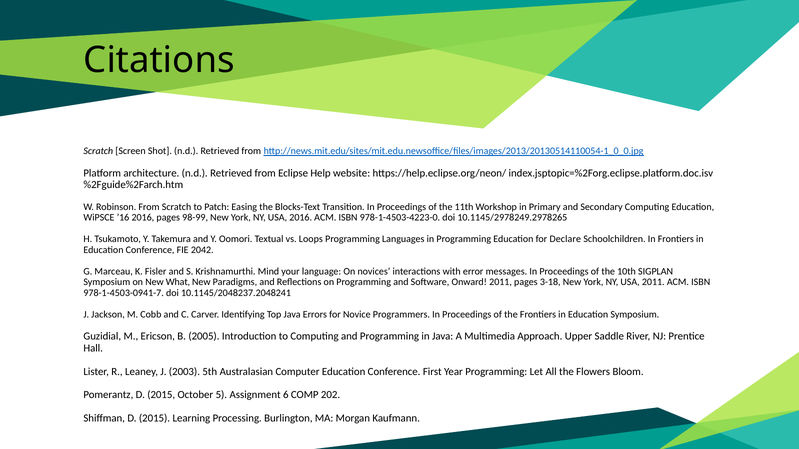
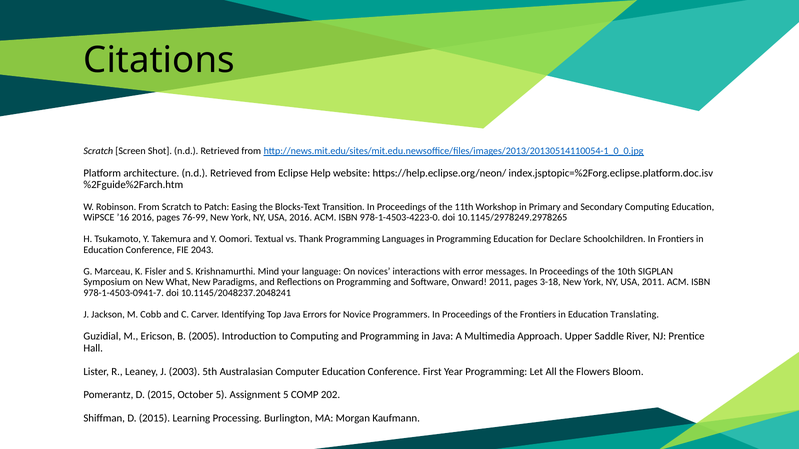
98-99: 98-99 -> 76-99 (195, 218)
Loops: Loops -> Thank (311, 239)
2042: 2042 -> 2043 (202, 250)
Education Symposium: Symposium -> Translating (635, 315)
Assignment 6: 6 -> 5 (286, 395)
